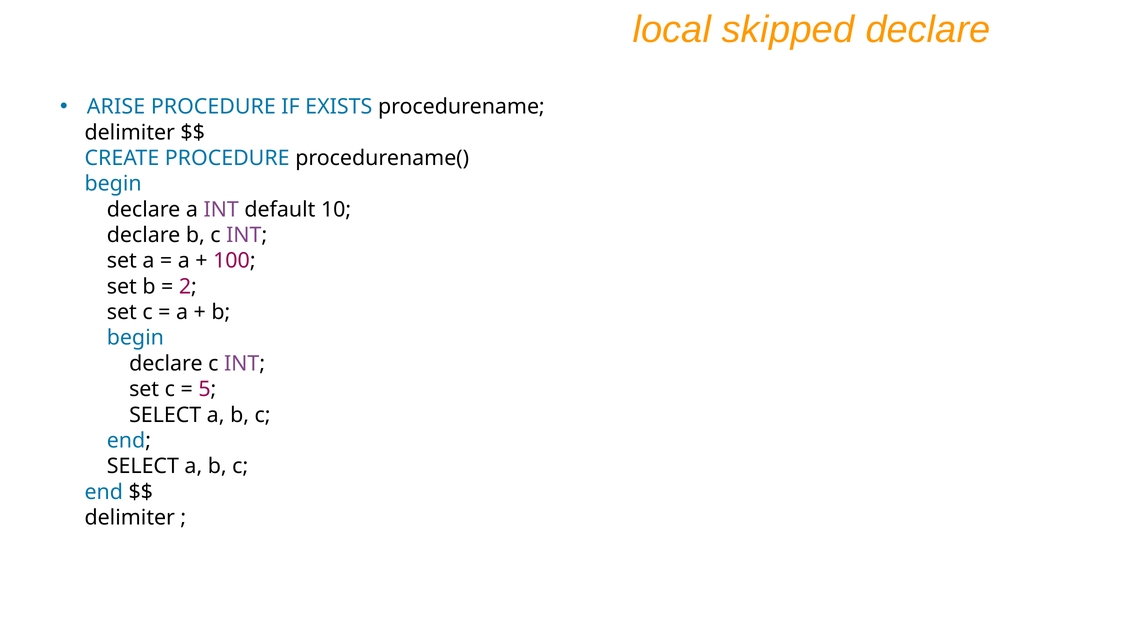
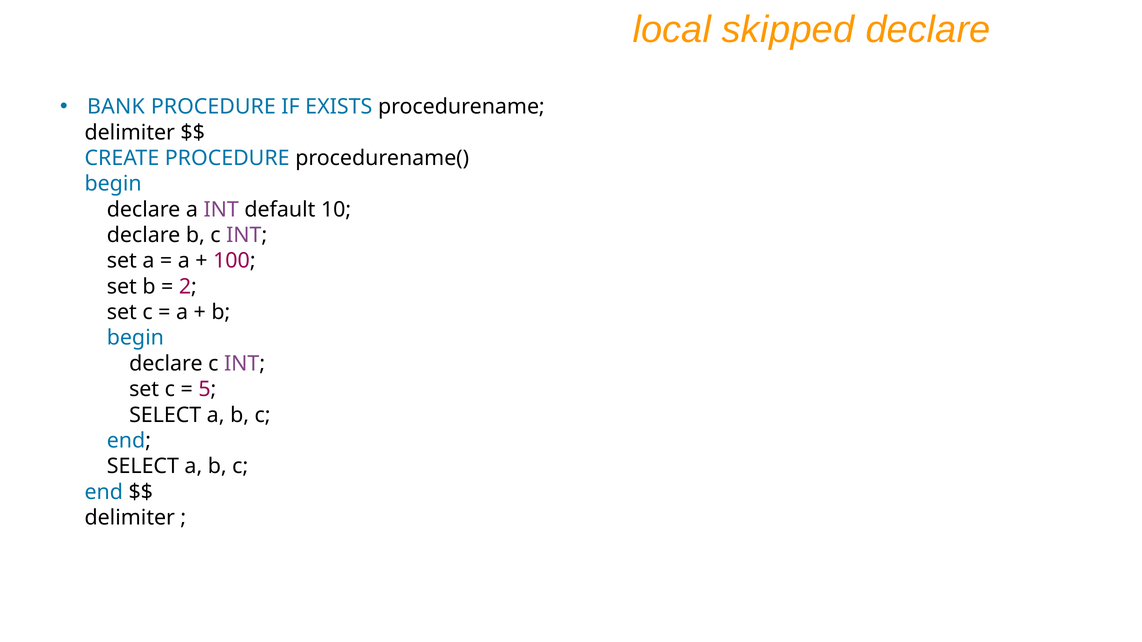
ARISE: ARISE -> BANK (116, 107)
